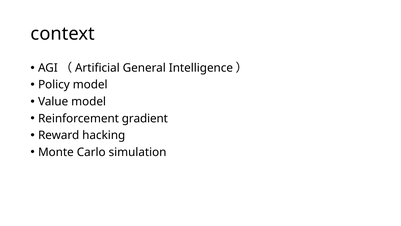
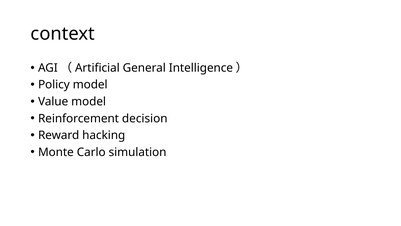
gradient: gradient -> decision (145, 118)
